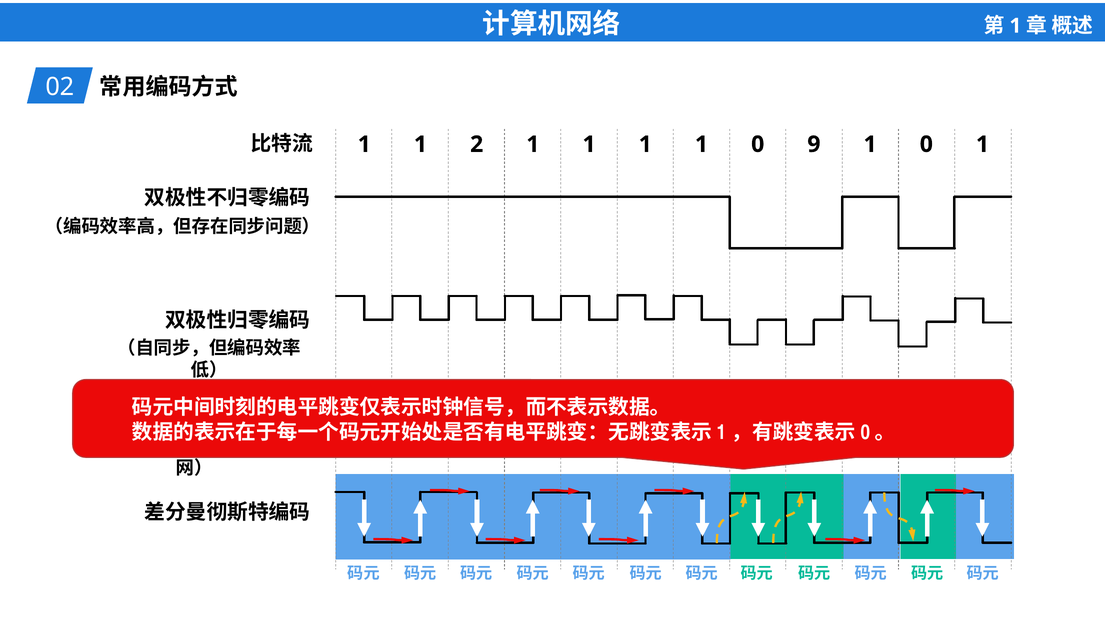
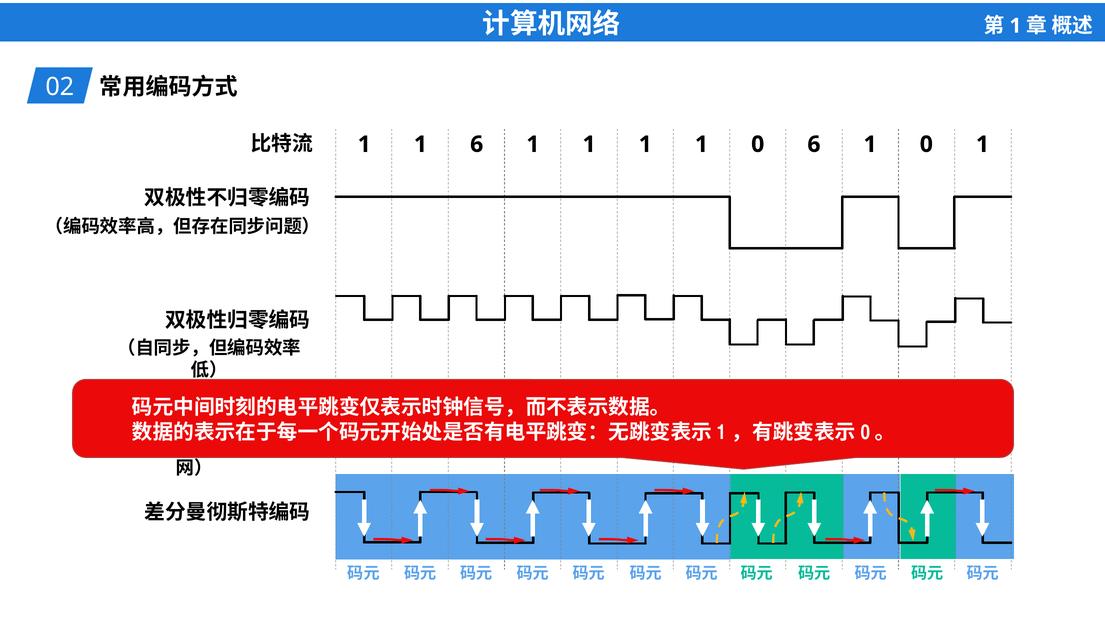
1 2: 2 -> 6 (477, 144)
0 9: 9 -> 6 (814, 144)
